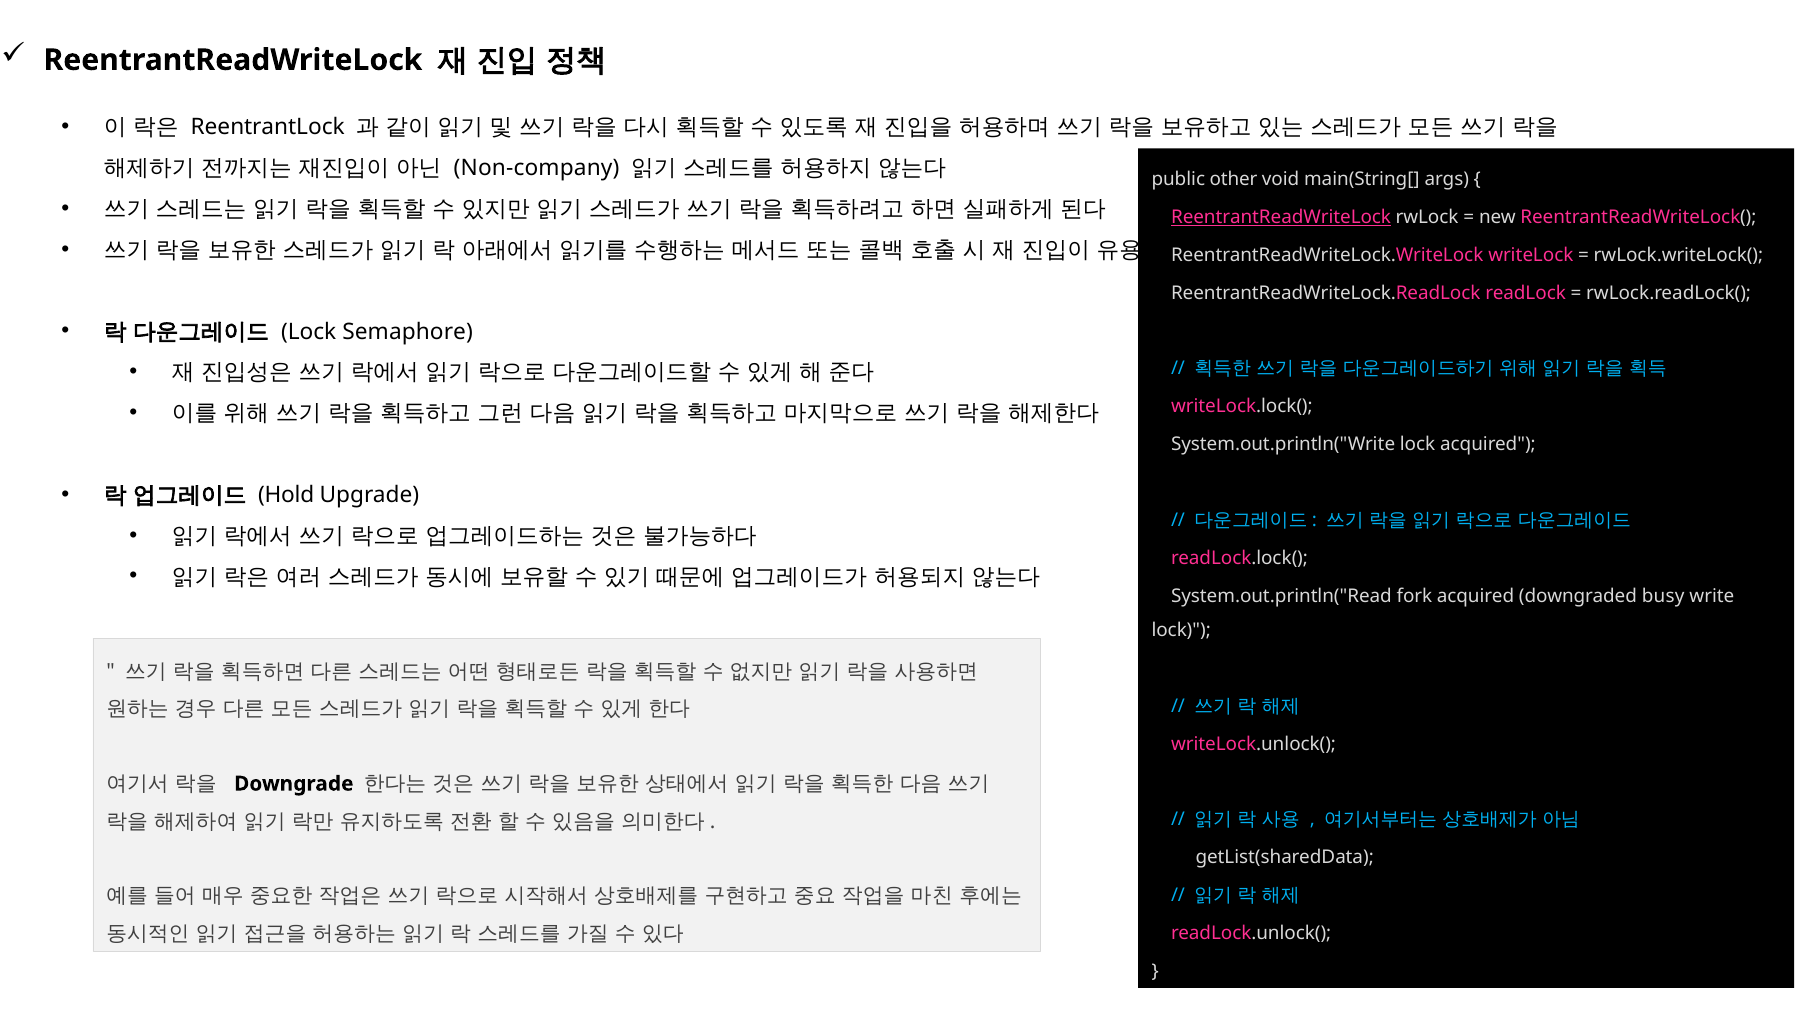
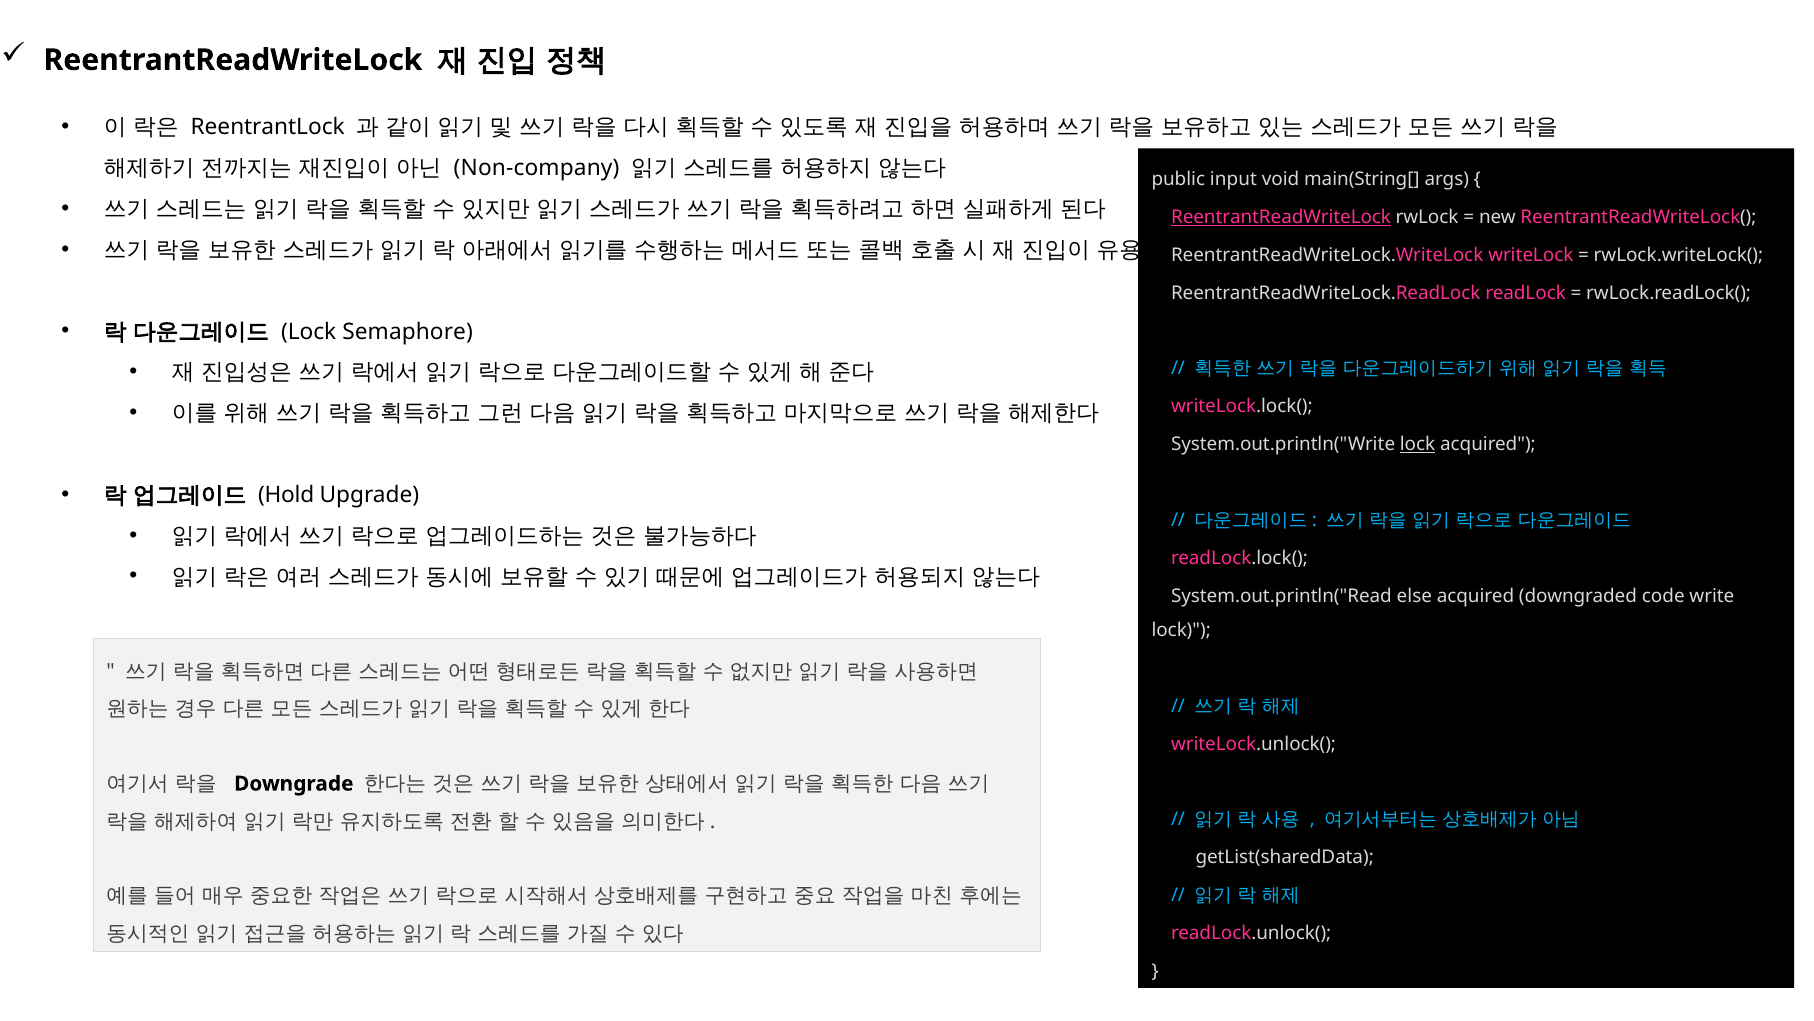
other: other -> input (1233, 179)
lock underline: none -> present (1418, 444)
fork: fork -> else (1414, 596)
busy: busy -> code (1663, 596)
